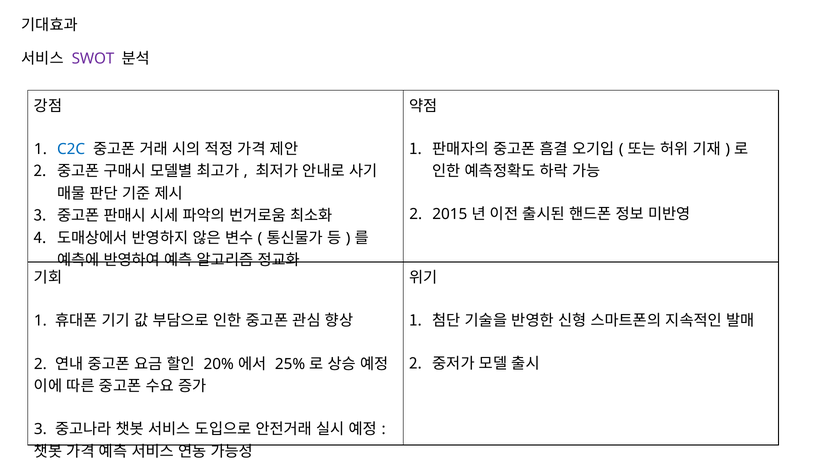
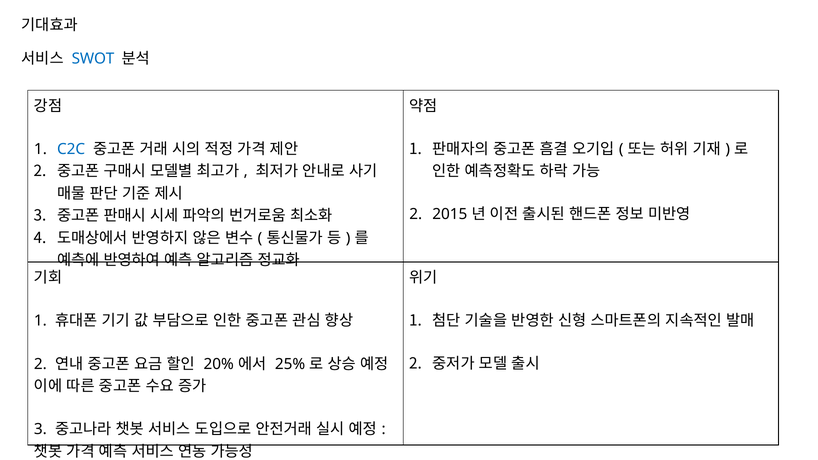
SWOT colour: purple -> blue (93, 59)
